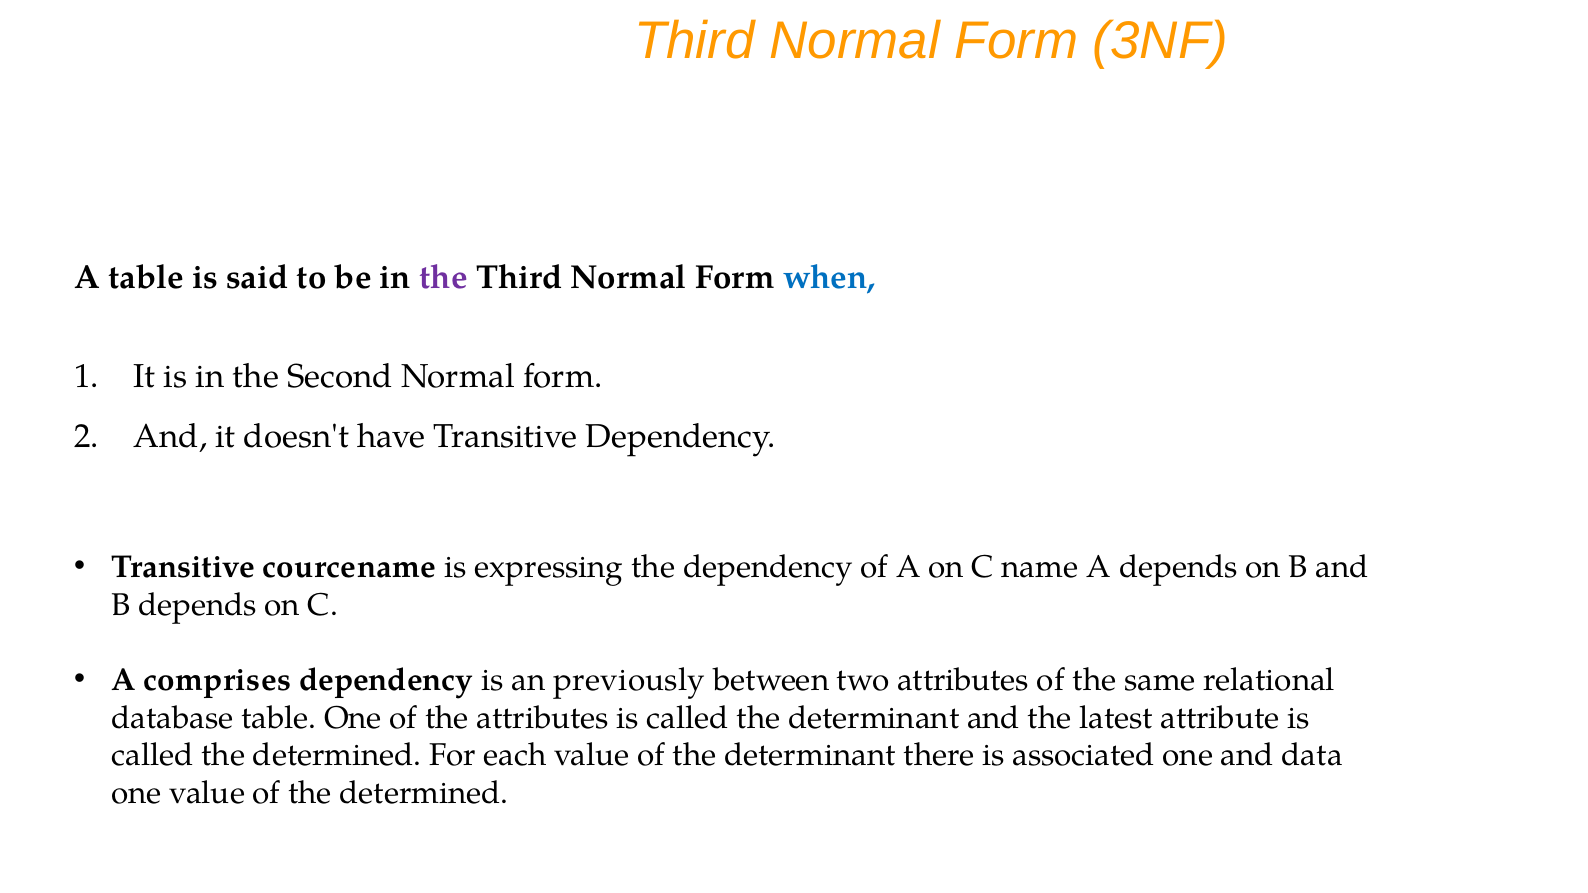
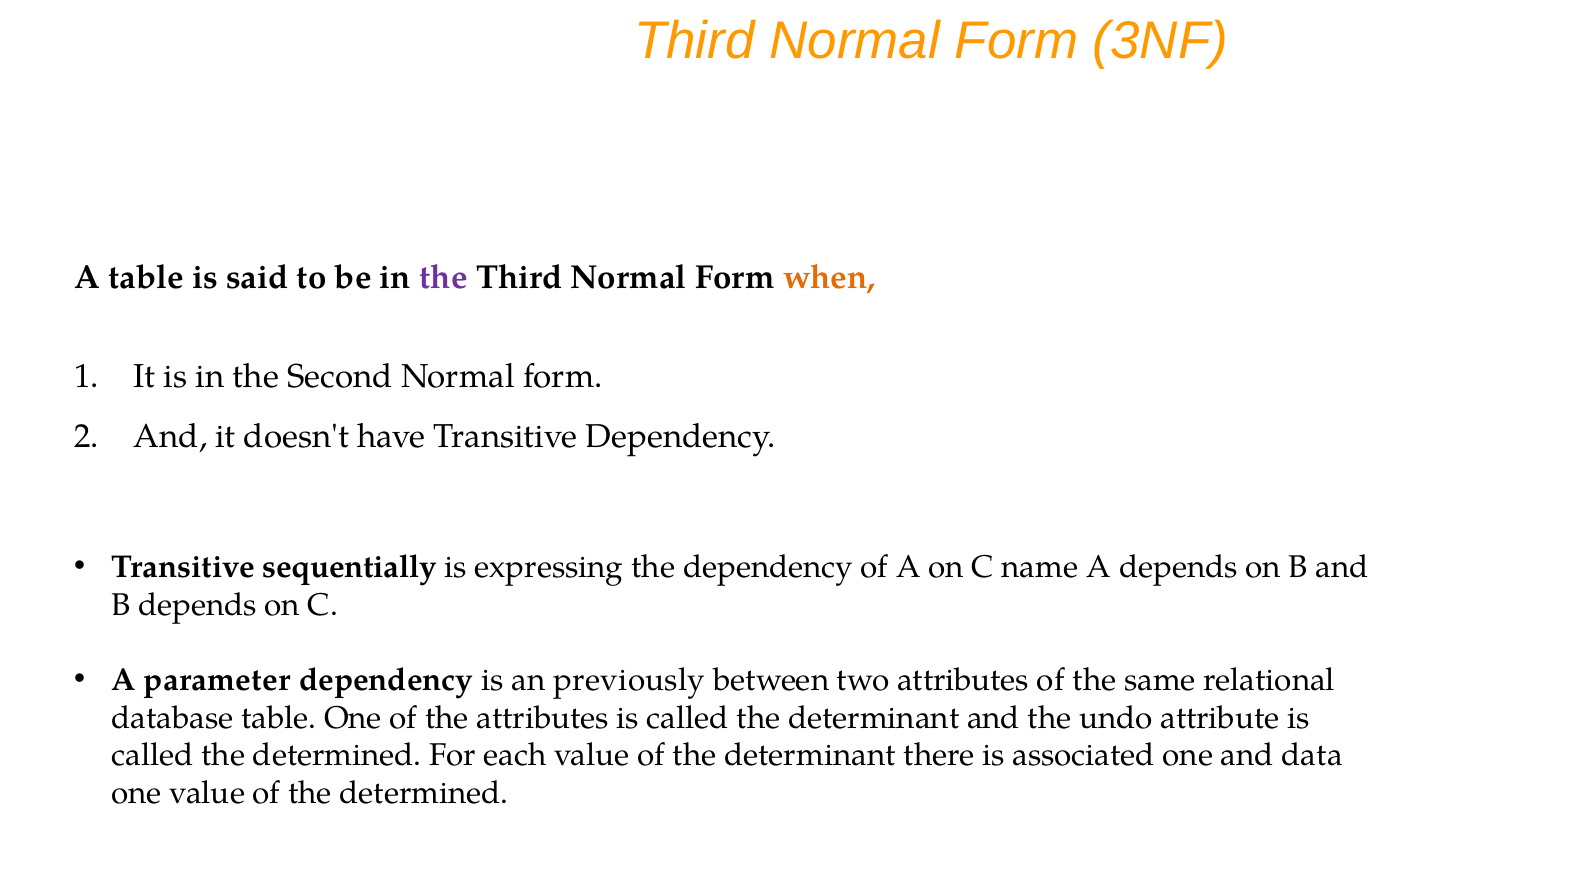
when colour: blue -> orange (829, 278)
courcename: courcename -> sequentially (350, 567)
comprises: comprises -> parameter (217, 680)
latest: latest -> undo (1116, 718)
